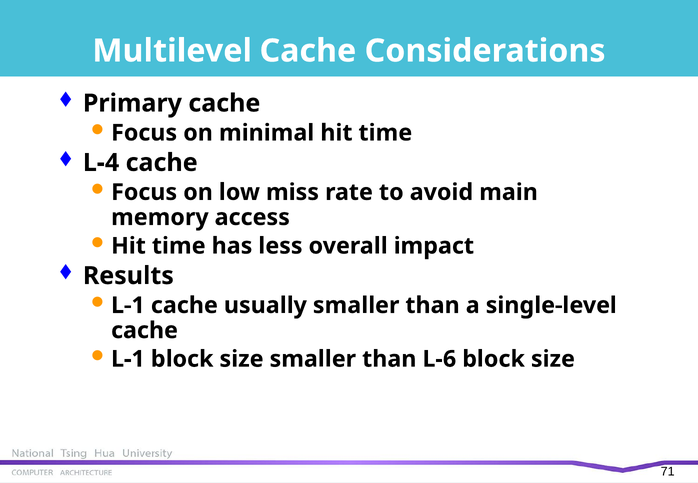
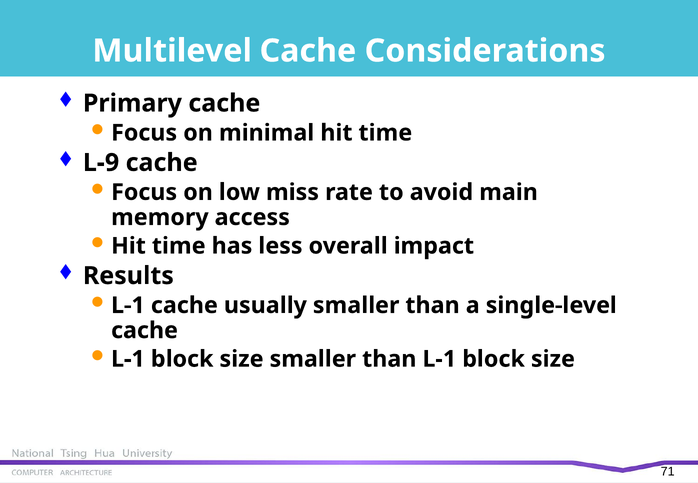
L-4: L-4 -> L-9 (101, 163)
than L-6: L-6 -> L-1 (439, 359)
